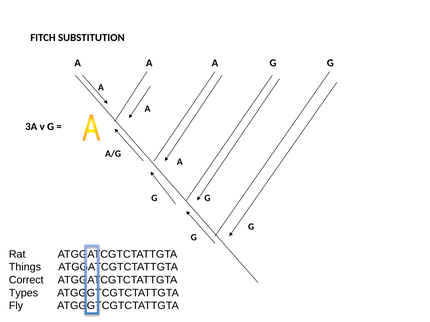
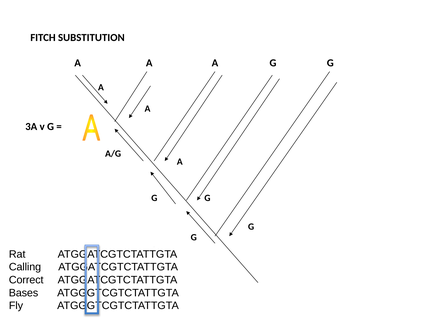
Things: Things -> Calling (25, 267)
Types: Types -> Bases (24, 293)
